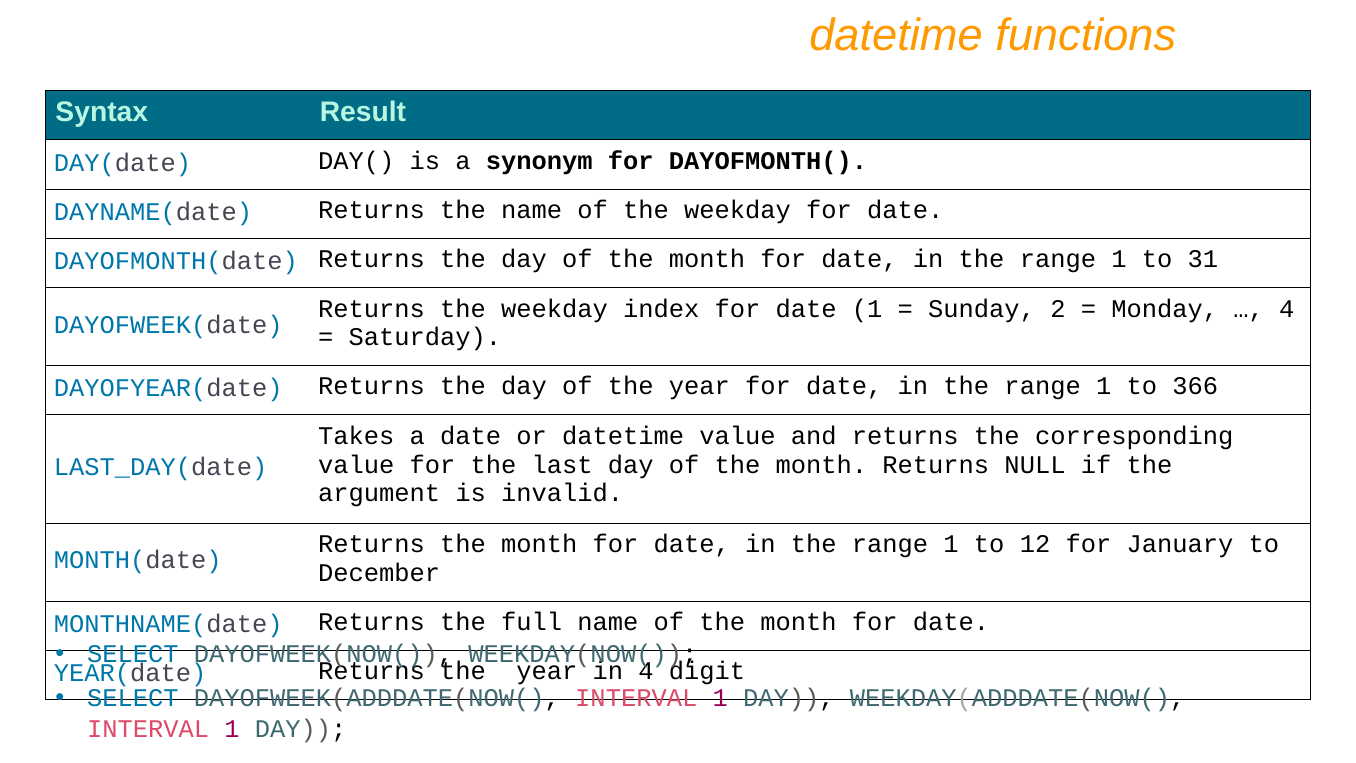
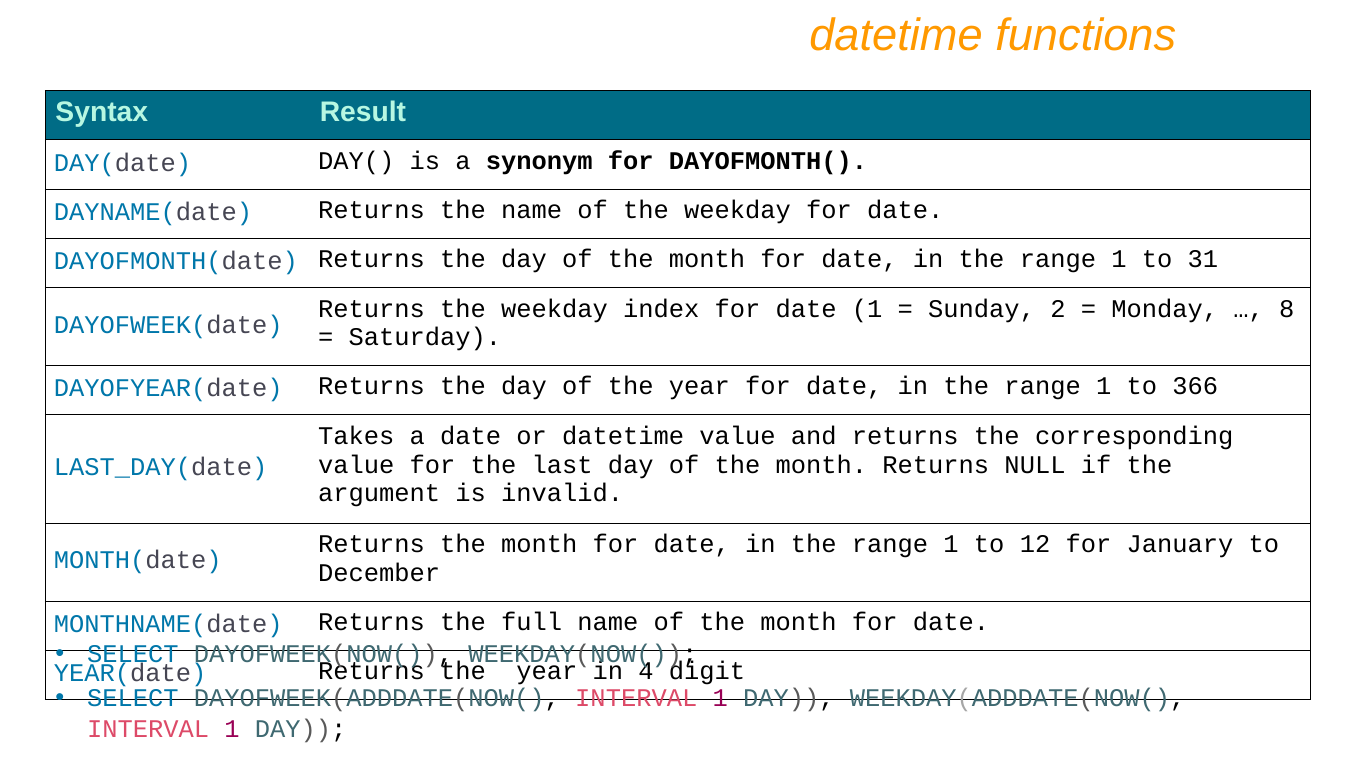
4: 4 -> 8 (1287, 309)
